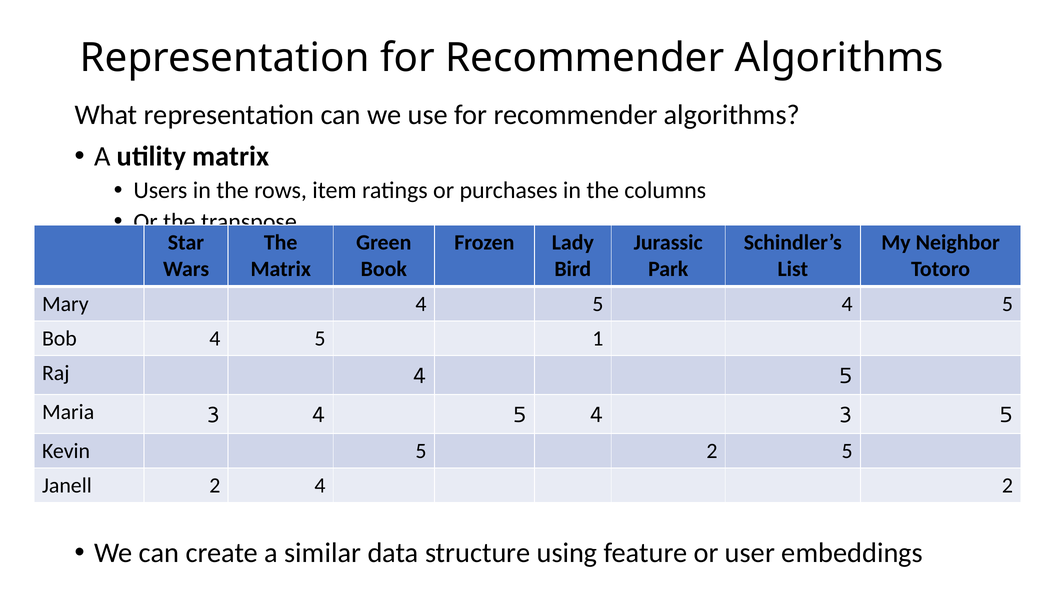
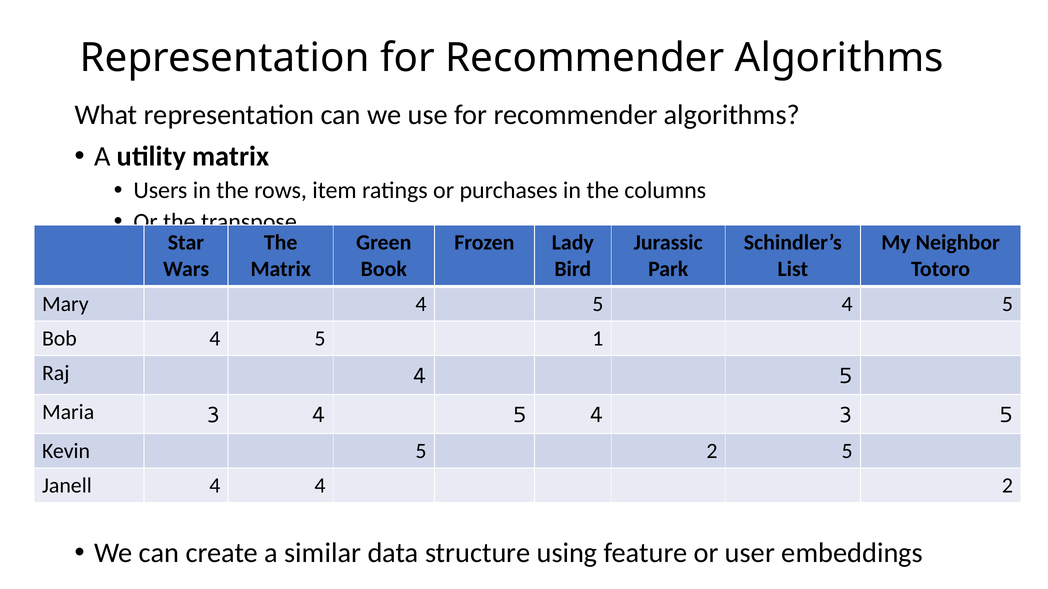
Janell 2: 2 -> 4 (215, 486)
